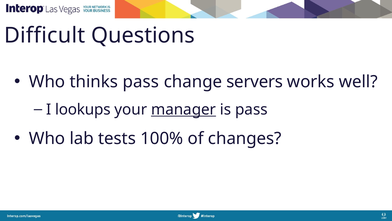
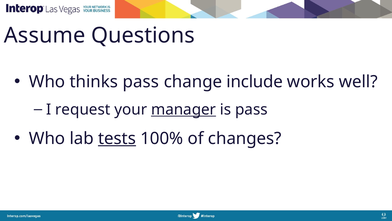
Difficult: Difficult -> Assume (45, 35)
servers: servers -> include (255, 82)
lookups: lookups -> request (83, 109)
tests underline: none -> present (117, 138)
